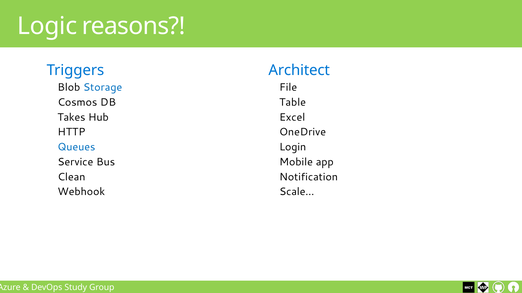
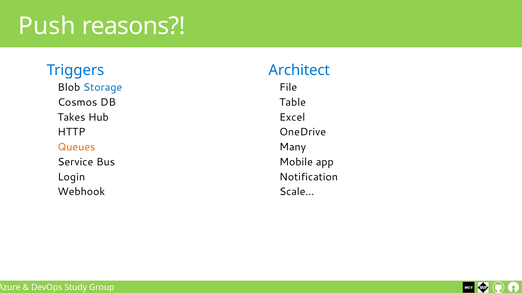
Logic: Logic -> Push (47, 26)
Queues colour: blue -> orange (76, 147)
Login: Login -> Many (293, 147)
Clean: Clean -> Login (71, 177)
